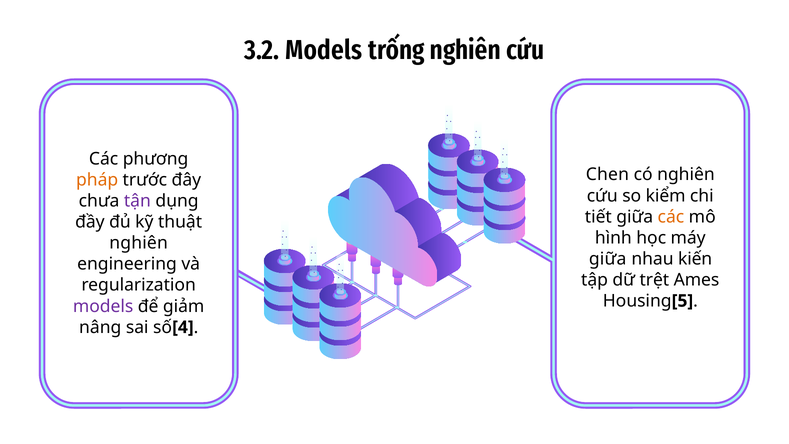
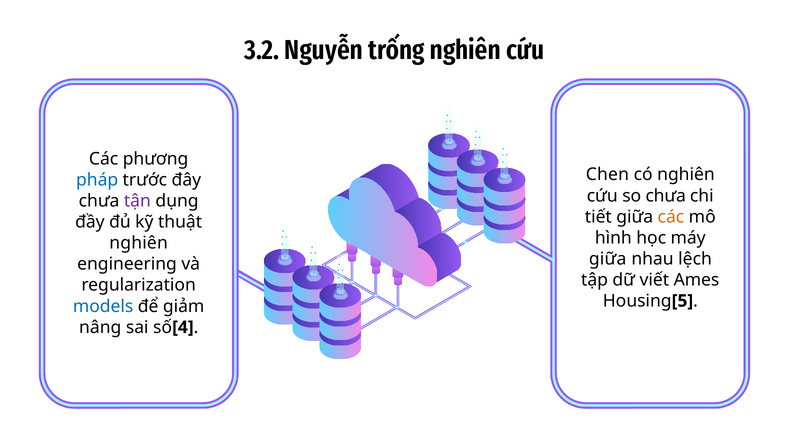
3.2 Models: Models -> Nguyễn (324, 50)
pháp colour: orange -> blue (97, 180)
so kiểm: kiểm -> chưa (666, 196)
kiến: kiến -> lệch (695, 259)
trệt: trệt -> viết (654, 280)
models colour: purple -> blue (103, 306)
